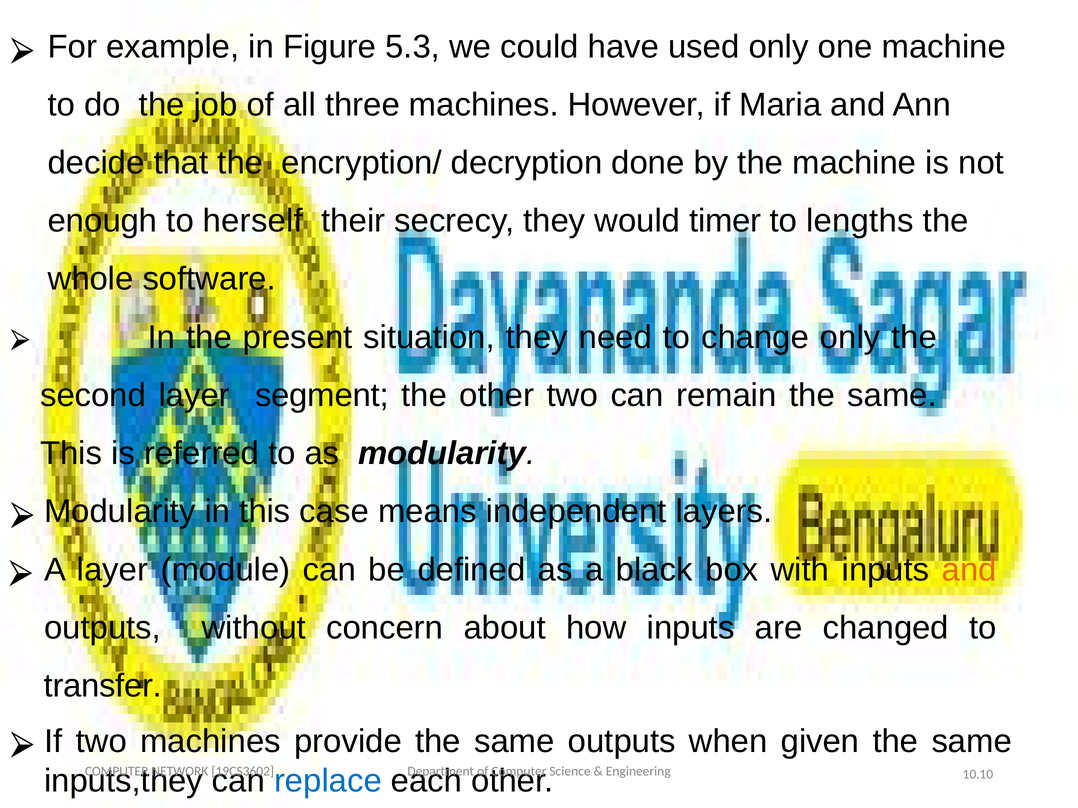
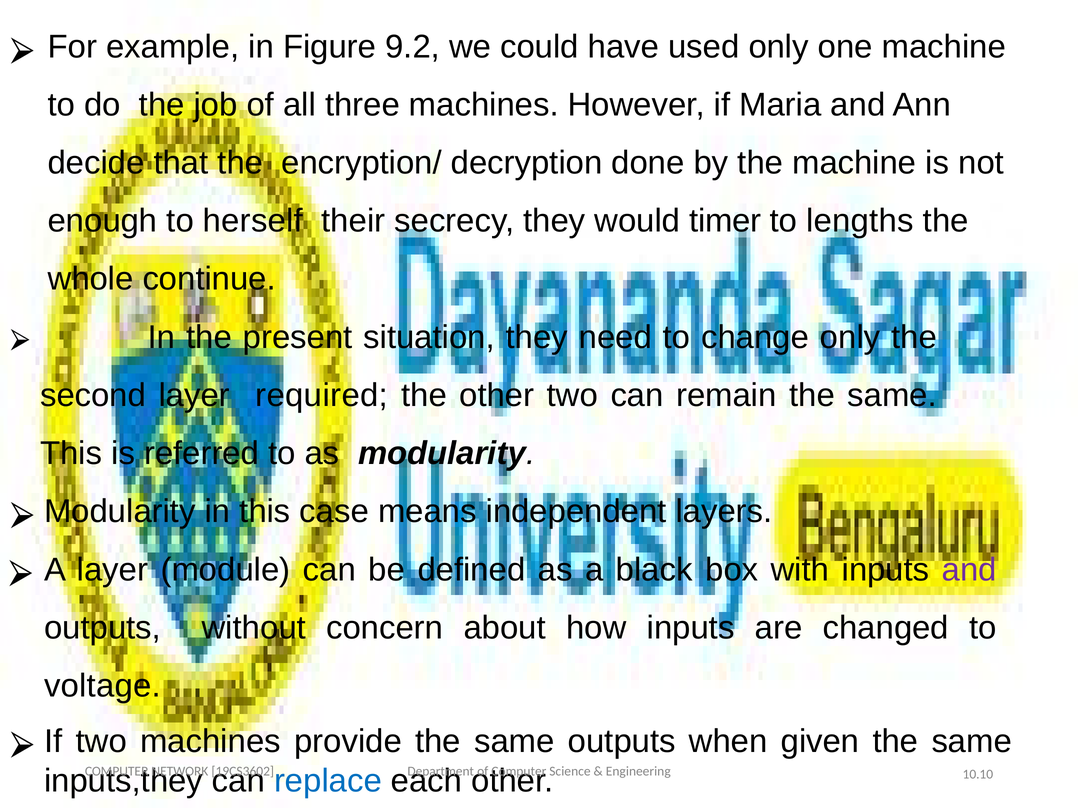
5.3: 5.3 -> 9.2 (413, 47)
software: software -> continue (209, 279)
segment: segment -> required (322, 396)
and colour: orange -> purple (969, 570)
transfer: transfer -> voltage (103, 686)
